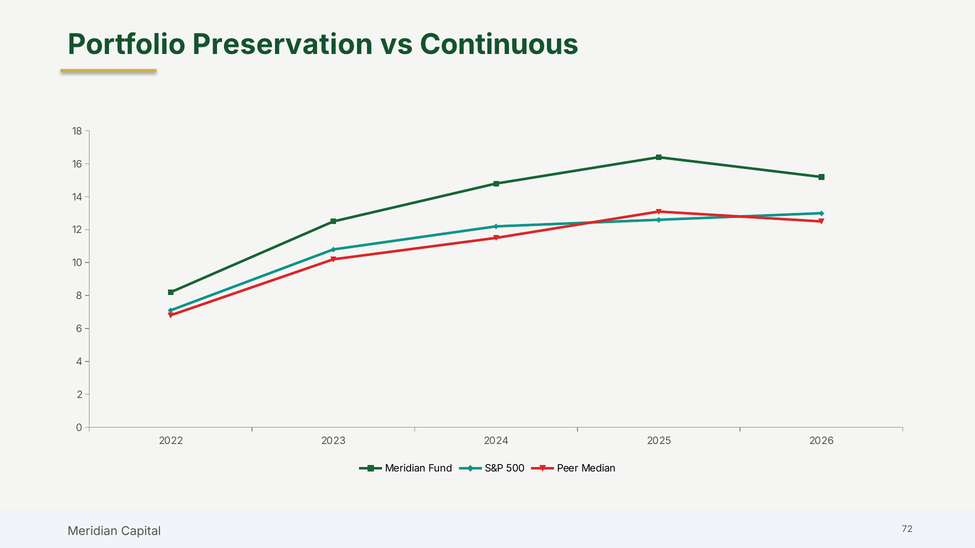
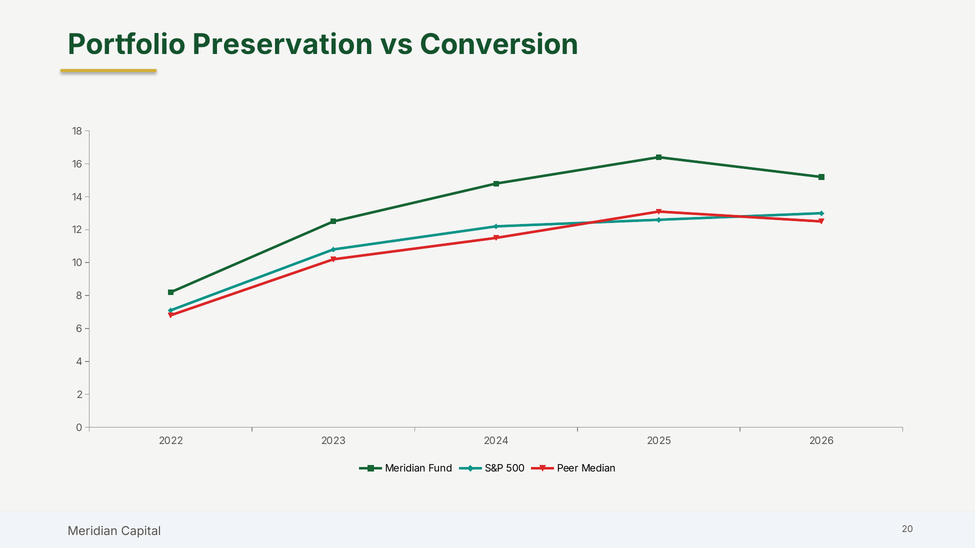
Continuous: Continuous -> Conversion (499, 45)
72: 72 -> 20 (907, 530)
